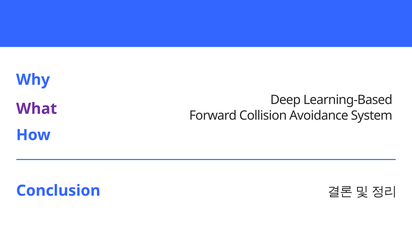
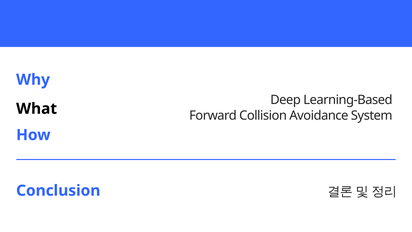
What colour: purple -> black (37, 109)
